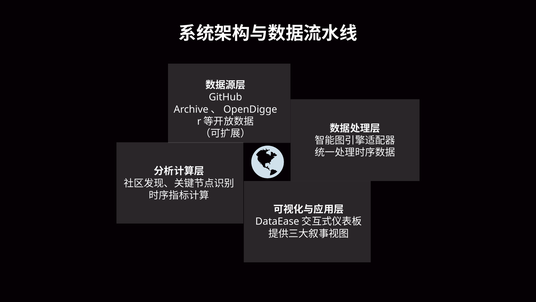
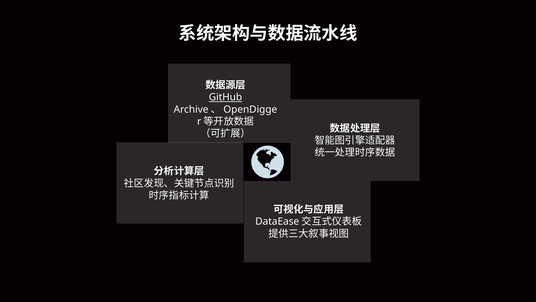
GitHub underline: none -> present (225, 97)
